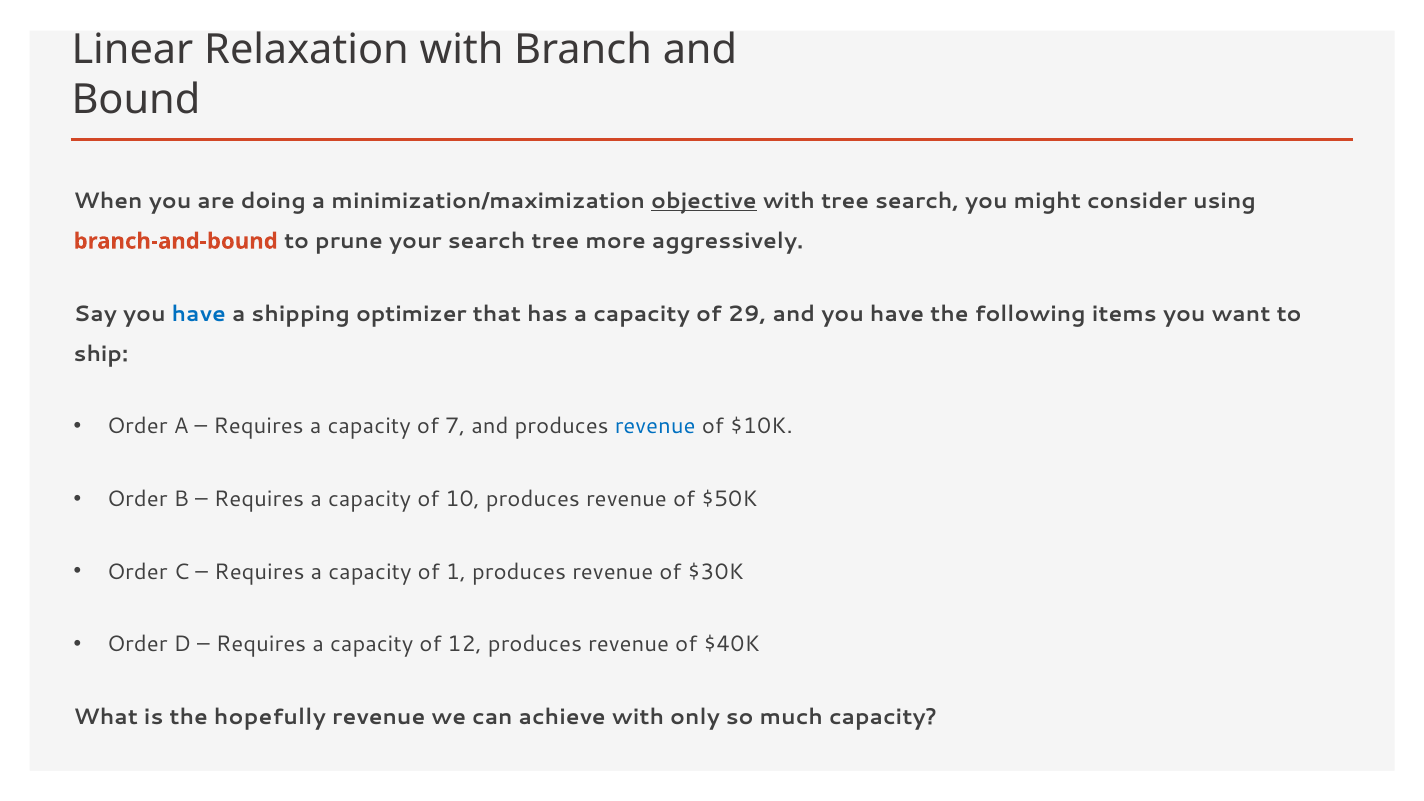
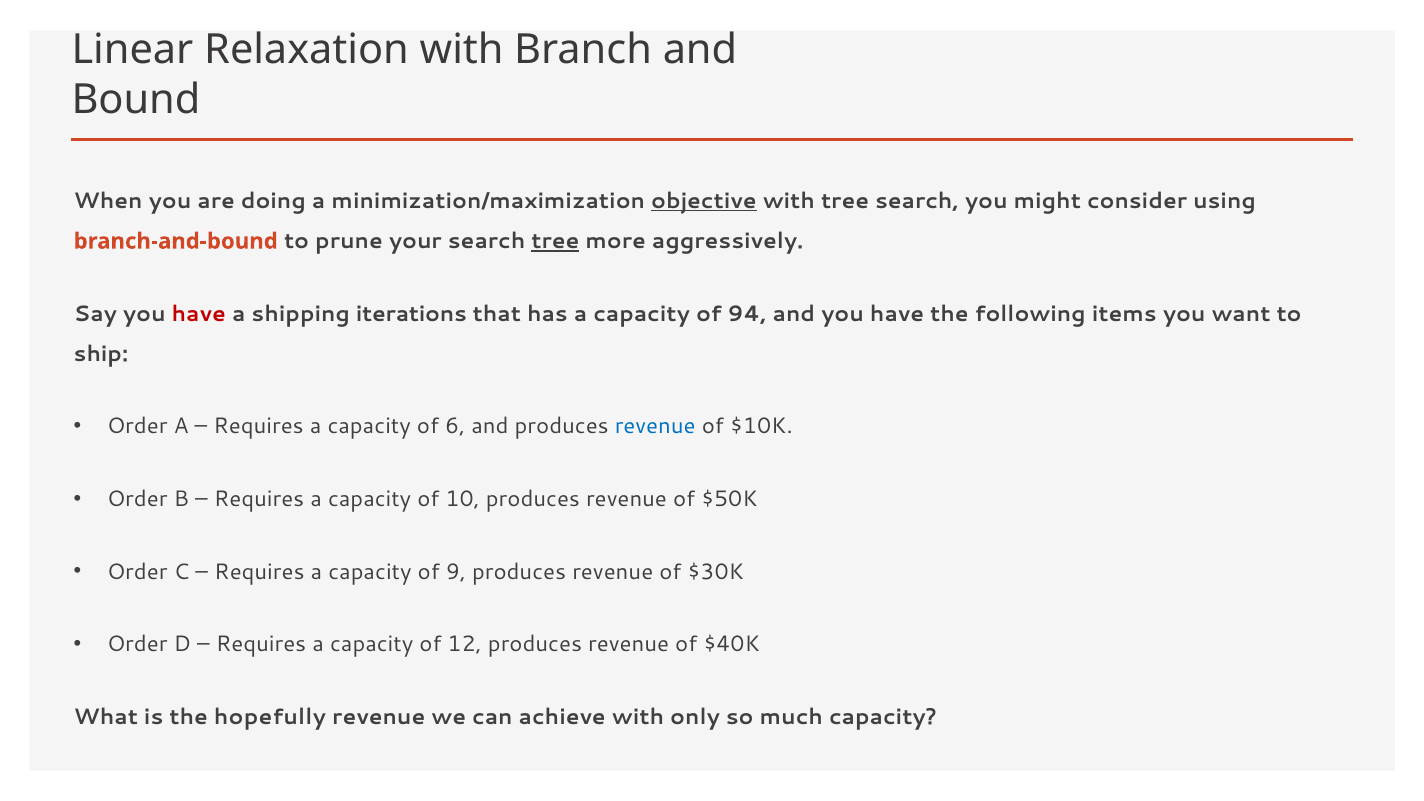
tree underline: none -> present (555, 241)
have colour: blue -> red (199, 314)
optimizer: optimizer -> iterations (411, 314)
29: 29 -> 94 (747, 314)
7: 7 -> 6 (455, 427)
1: 1 -> 9 (456, 572)
